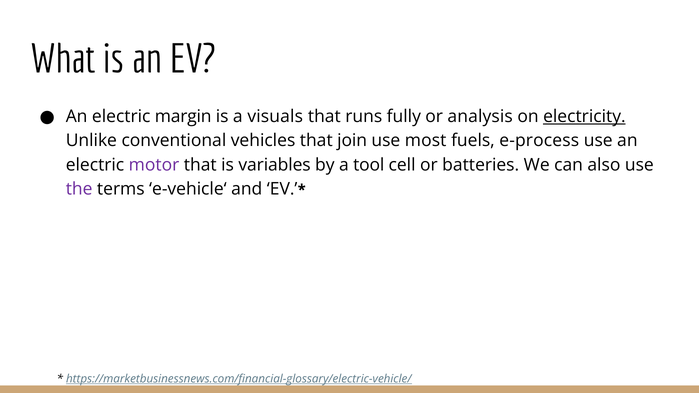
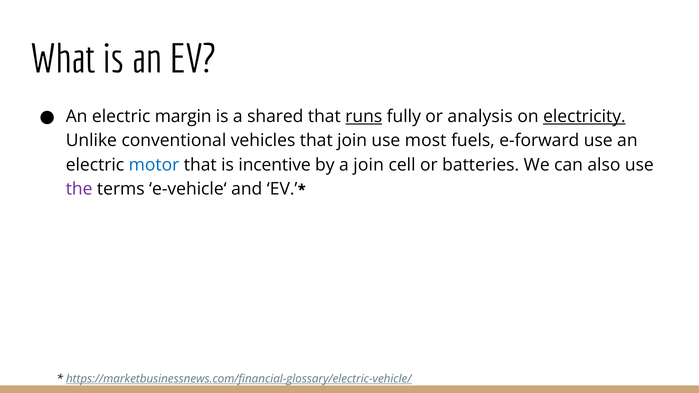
visuals: visuals -> shared (275, 117)
runs underline: none -> present (364, 117)
e-process: e-process -> e-forward (539, 141)
motor colour: purple -> blue (154, 165)
variables: variables -> incentive (275, 165)
a tool: tool -> join (369, 165)
